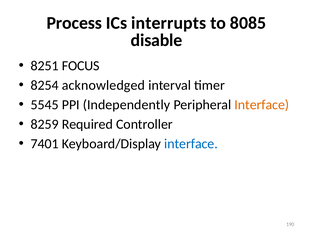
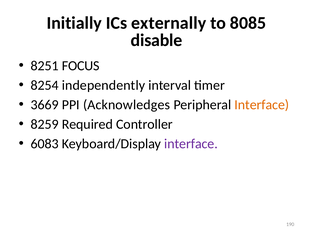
Process: Process -> Initially (74, 23)
interrupts: interrupts -> externally (169, 23)
acknowledged: acknowledged -> independently (103, 85)
5545: 5545 -> 3669 (45, 105)
Independently: Independently -> Acknowledges (127, 105)
7401: 7401 -> 6083 (45, 144)
interface colour: blue -> purple (191, 144)
